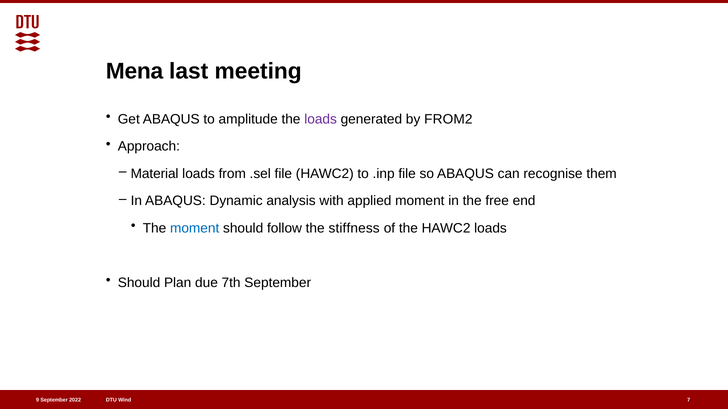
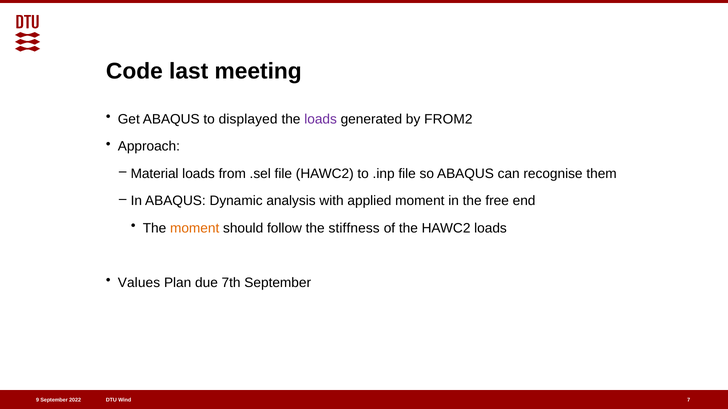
Mena: Mena -> Code (134, 71)
amplitude: amplitude -> displayed (248, 119)
moment colour: blue -> orange (195, 228)
Should: Should -> Values (139, 283)
